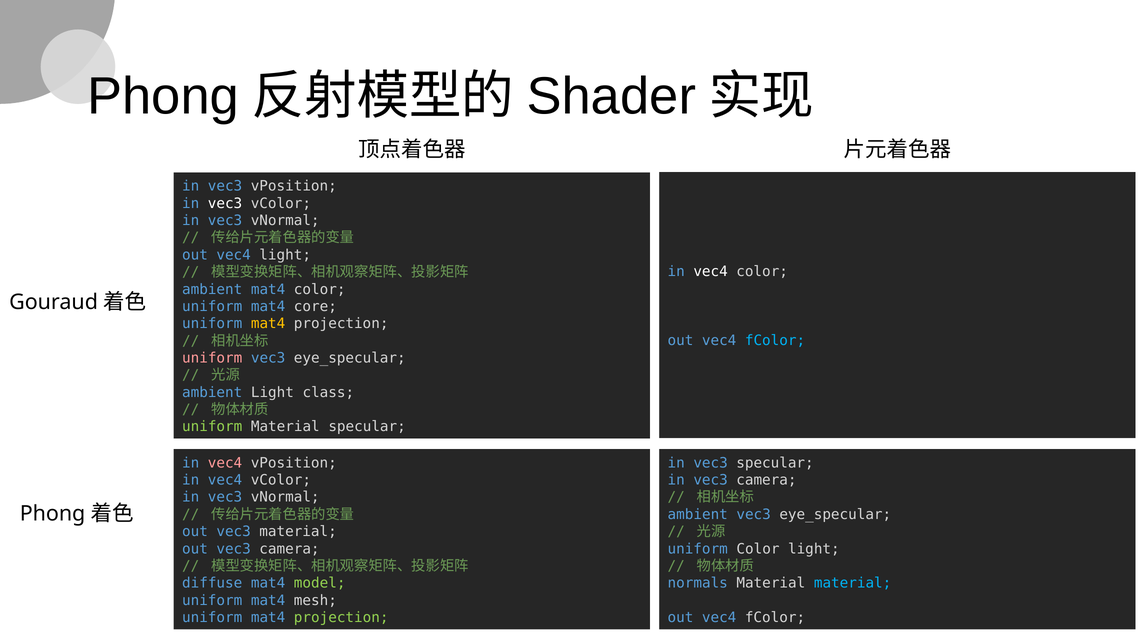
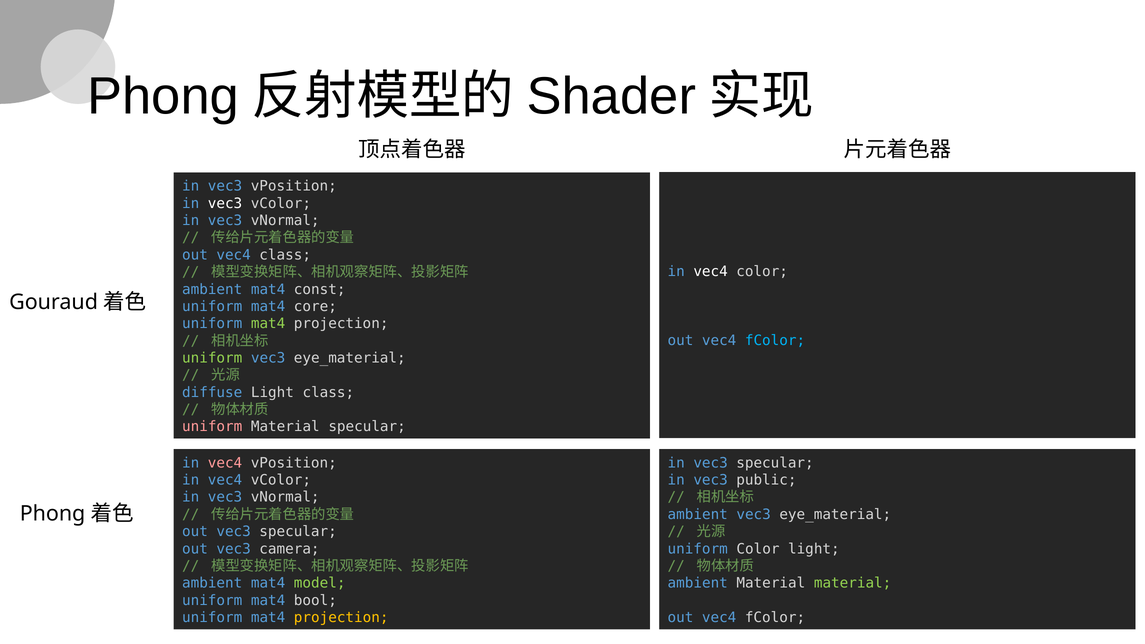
vec4 light: light -> class (285, 255)
mat4 color: color -> const (320, 289)
mat4 colour: yellow -> light green (268, 324)
uniform colour: pink -> light green (212, 358)
eye_specular: eye_specular -> eye_material (350, 358)
ambient: ambient -> diffuse (212, 392)
uniform colour: light green -> pink (212, 427)
in vec3 camera: camera -> public (766, 480)
eye_specular: eye_specular -> eye_material (835, 514)
out vec3 material: material -> specular (298, 532)
diffuse: diffuse -> ambient (212, 583)
normals: normals -> ambient (698, 583)
material colour: light blue -> light green (853, 583)
mesh: mesh -> bool (315, 600)
projection colour: light green -> yellow (341, 618)
